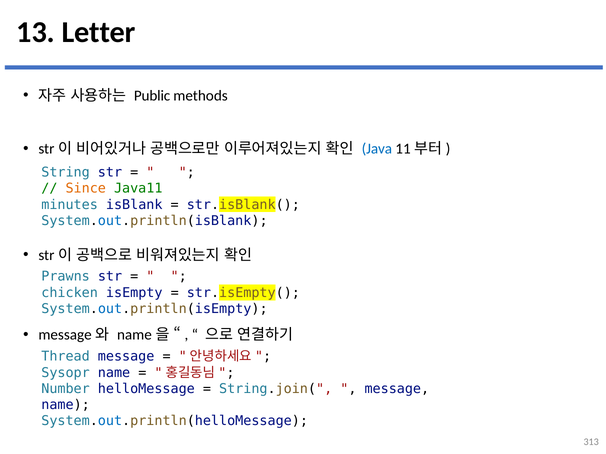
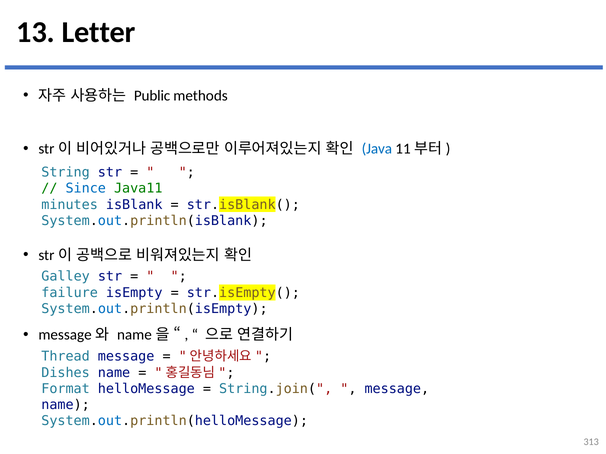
Since colour: orange -> blue (86, 189)
Prawns: Prawns -> Galley (66, 277)
chicken: chicken -> failure (70, 293)
Sysopr: Sysopr -> Dishes (66, 373)
Number: Number -> Format (66, 389)
